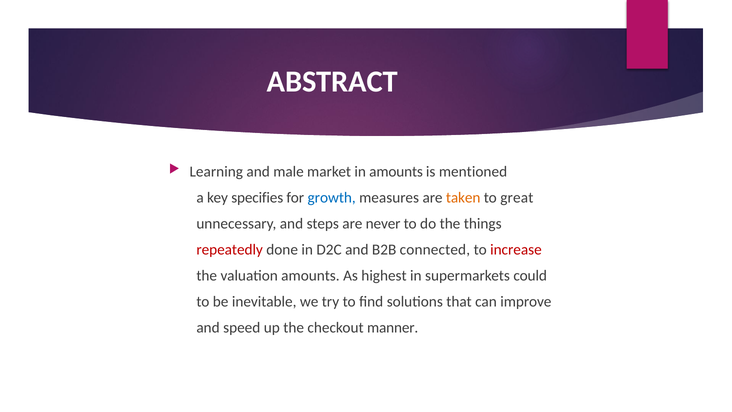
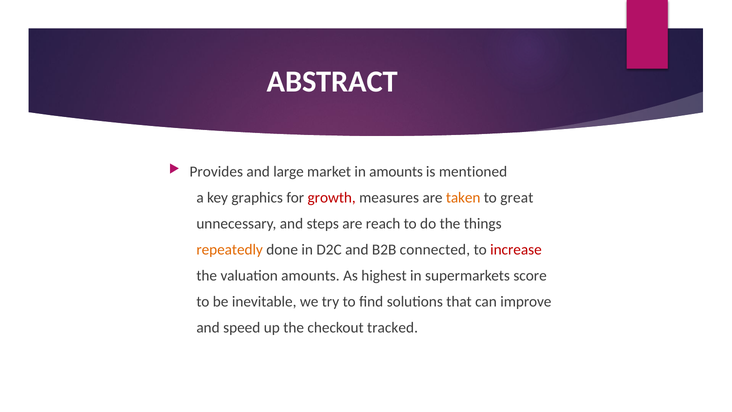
Learning: Learning -> Provides (216, 172)
male: male -> large (289, 172)
specifies: specifies -> graphics (257, 198)
growth colour: blue -> red (332, 198)
never: never -> reach (383, 223)
repeatedly colour: red -> orange (230, 249)
could: could -> score (530, 275)
manner: manner -> tracked (393, 327)
